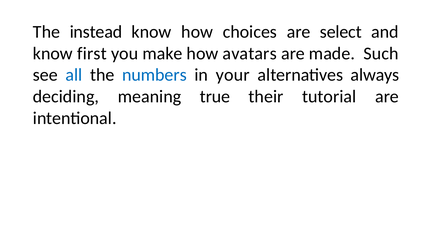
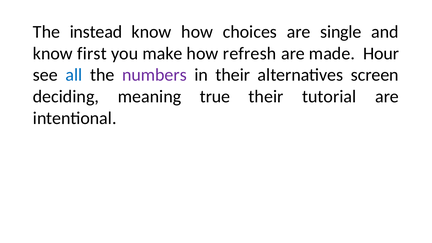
select: select -> single (341, 32)
avatars: avatars -> refresh (250, 53)
Such: Such -> Hour (381, 53)
numbers colour: blue -> purple (154, 75)
in your: your -> their (233, 75)
always: always -> screen (375, 75)
